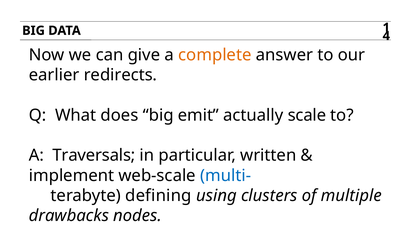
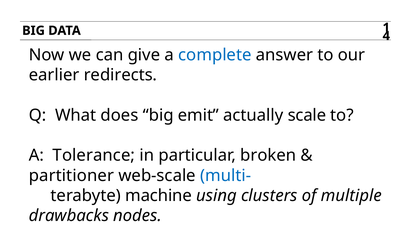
complete colour: orange -> blue (215, 55)
Traversals: Traversals -> Tolerance (94, 155)
written: written -> broken (268, 155)
implement: implement -> partitioner (71, 175)
defining: defining -> machine (159, 195)
